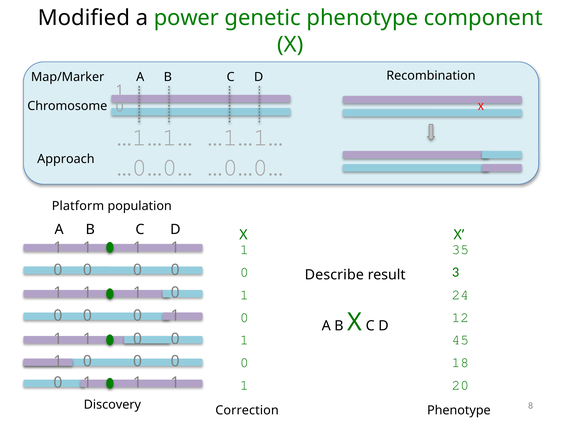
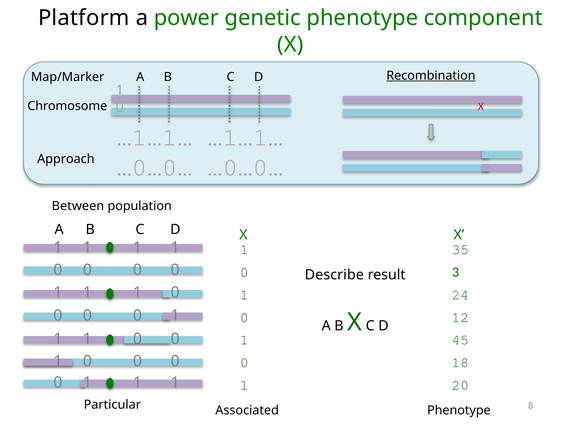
Modified: Modified -> Platform (84, 18)
Recombination underline: none -> present (431, 76)
Platform: Platform -> Between (78, 206)
Discovery: Discovery -> Particular (112, 405)
Correction: Correction -> Associated (247, 410)
